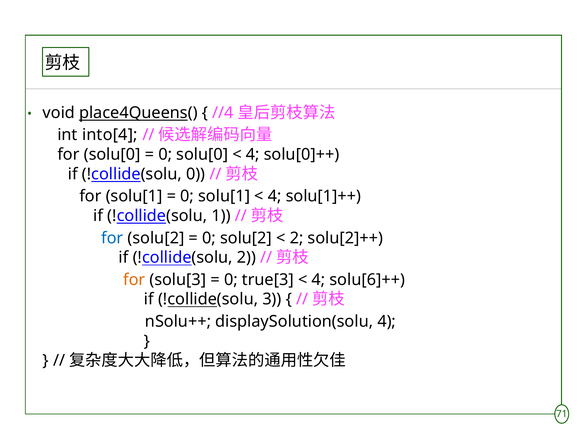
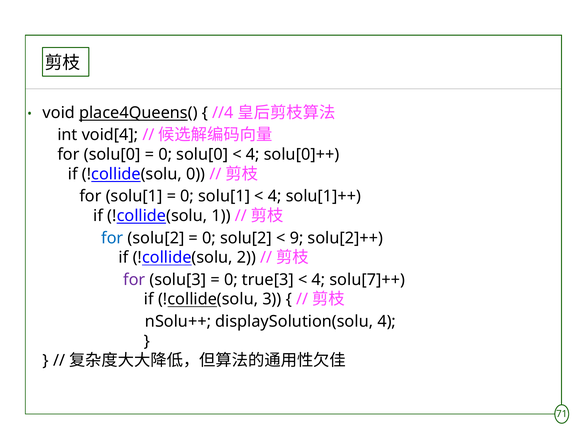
into[4: into[4 -> void[4 (110, 135)
2: 2 -> 9 (297, 238)
for colour: orange -> purple (134, 280)
solu[6]++: solu[6]++ -> solu[7]++ (367, 280)
